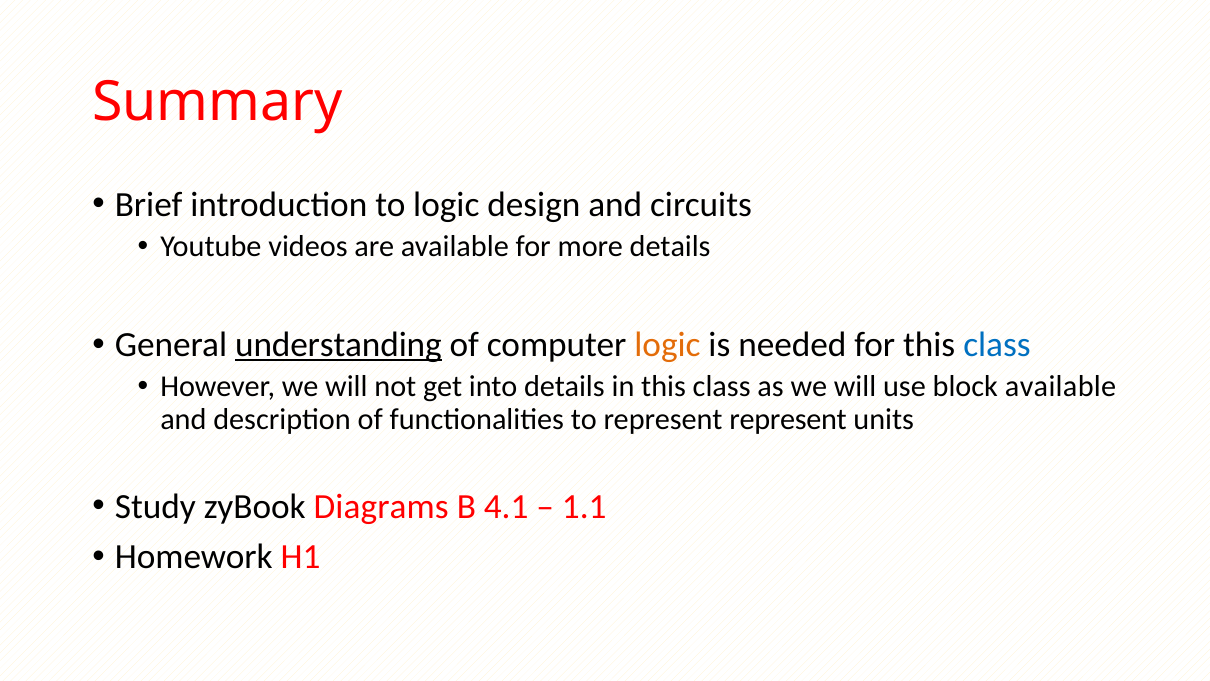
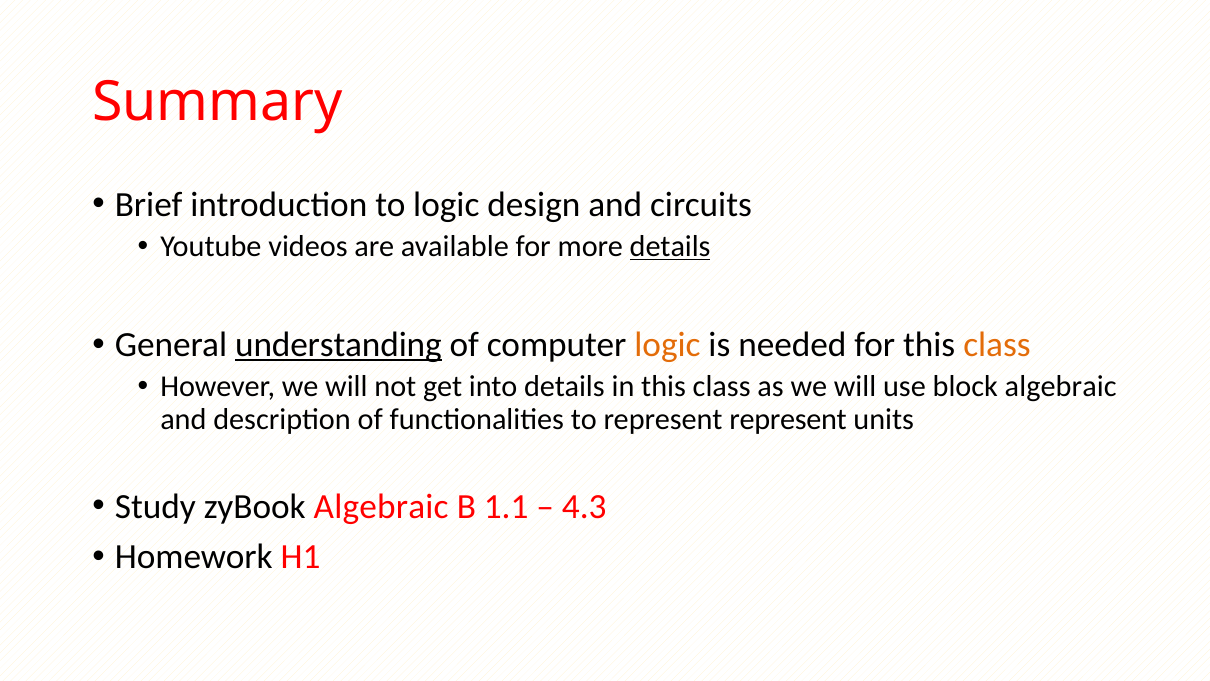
details underline: none -> present (670, 246)
class colour: blue -> orange (997, 345)
block available: available -> algebraic (1061, 387)
zyBook Diagrams: Diagrams -> Algebraic (381, 506)
4.1: 4.1 -> 1.1 (506, 506)
1.1: 1.1 -> 4.3 (584, 506)
